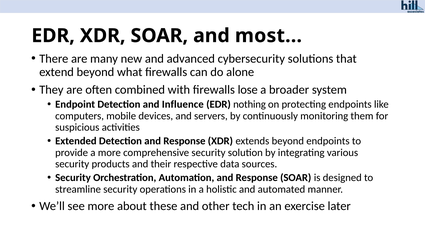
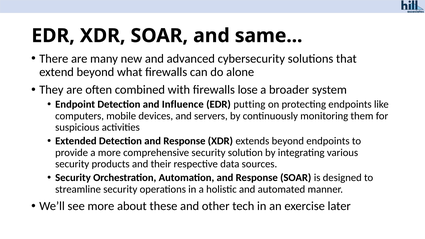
most: most -> same (269, 36)
nothing: nothing -> putting (249, 104)
